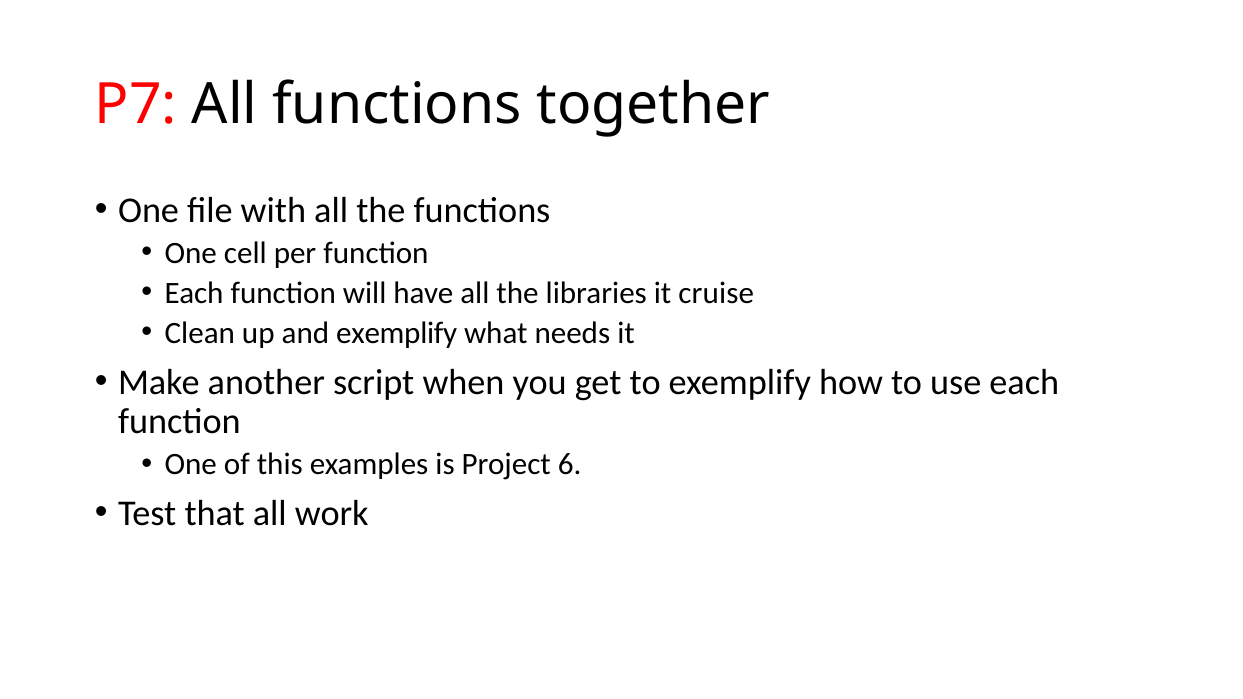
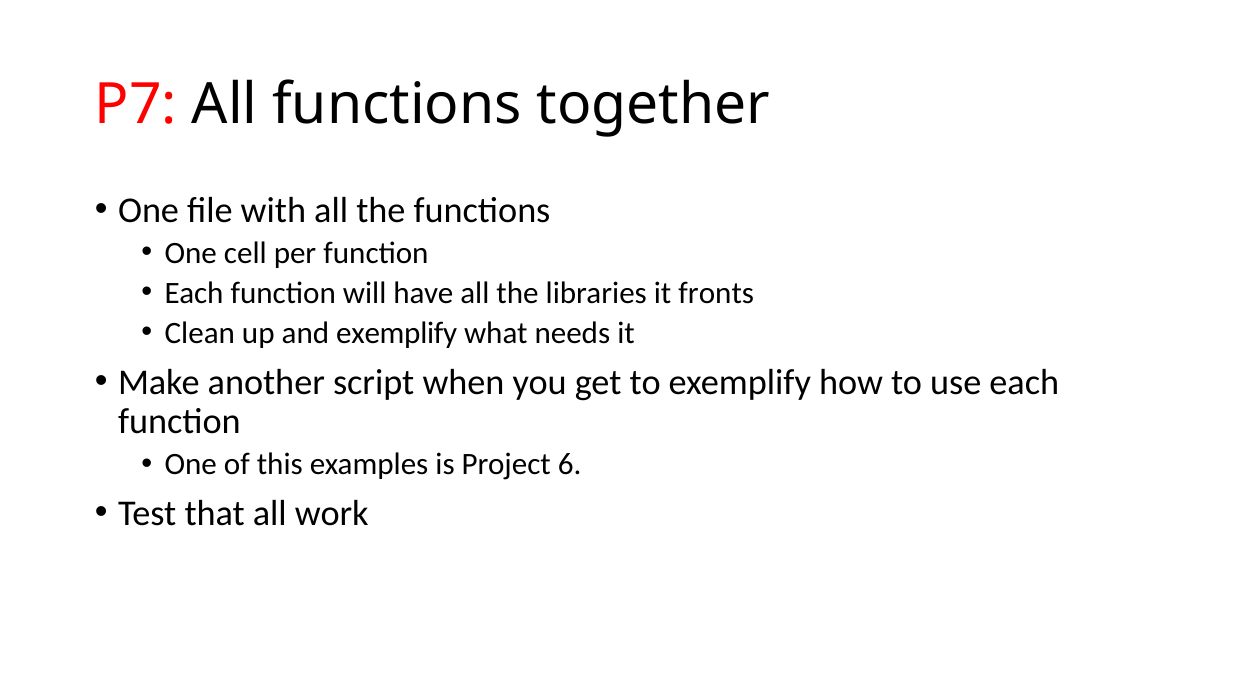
cruise: cruise -> fronts (716, 293)
